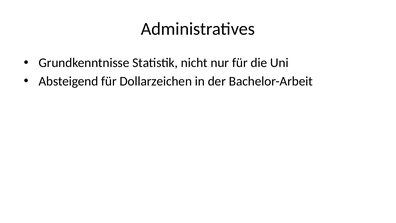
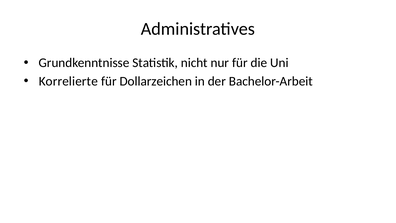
Absteigend: Absteigend -> Korrelierte (68, 81)
